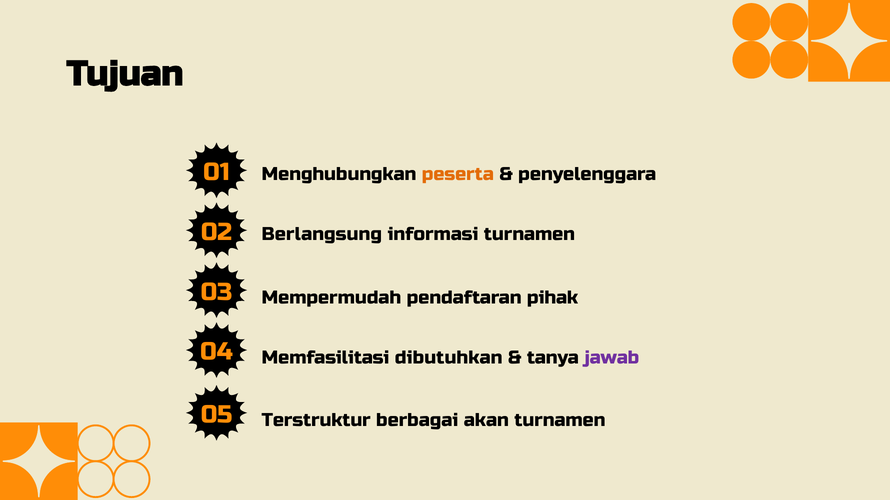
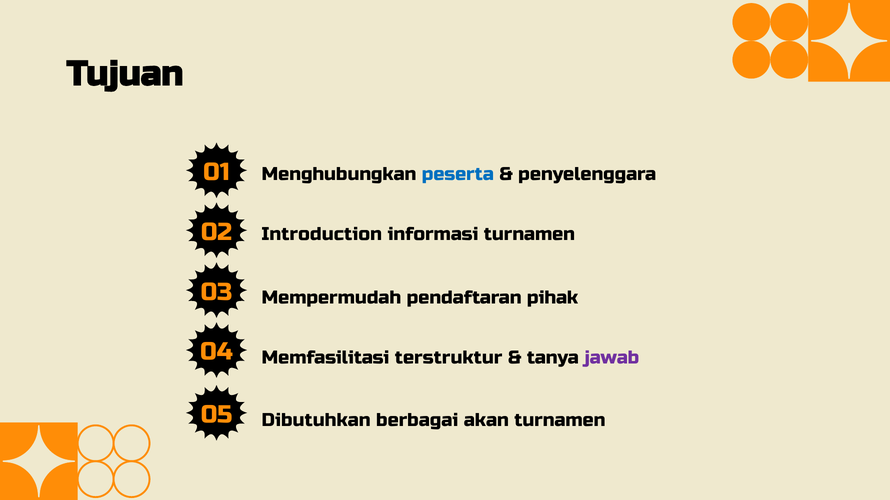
peserta colour: orange -> blue (458, 174)
Berlangsung: Berlangsung -> Introduction (322, 234)
dibutuhkan: dibutuhkan -> terstruktur (449, 358)
Terstruktur: Terstruktur -> Dibutuhkan (316, 421)
